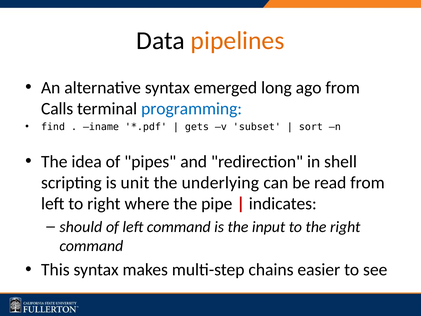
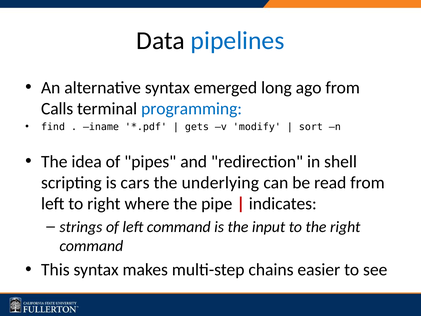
pipelines colour: orange -> blue (238, 41)
subset: subset -> modify (257, 127)
unit: unit -> cars (135, 183)
should: should -> strings (81, 227)
